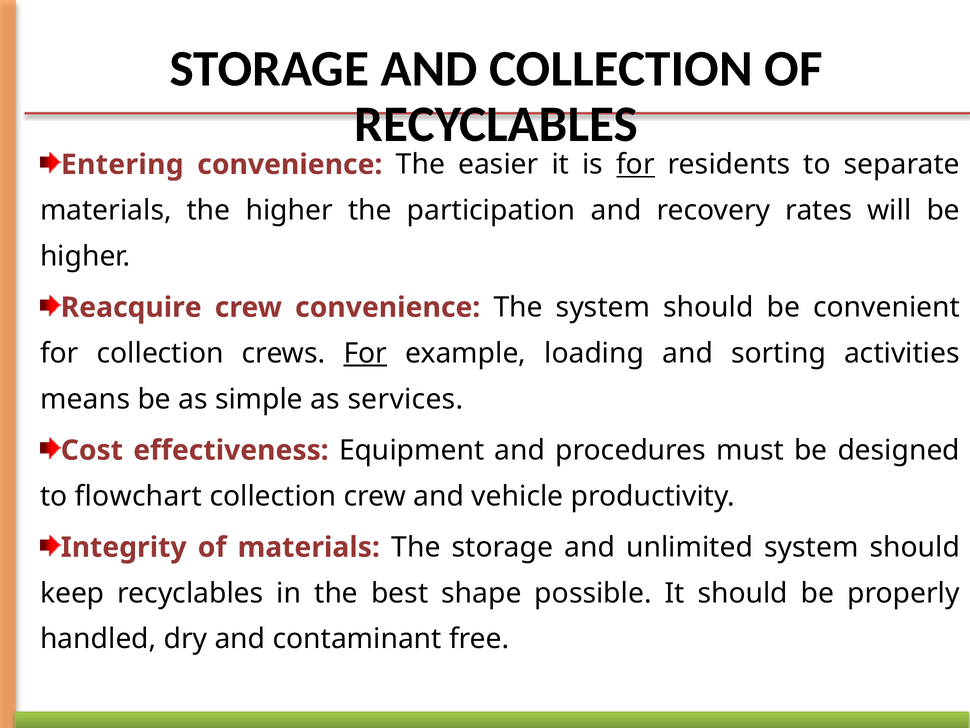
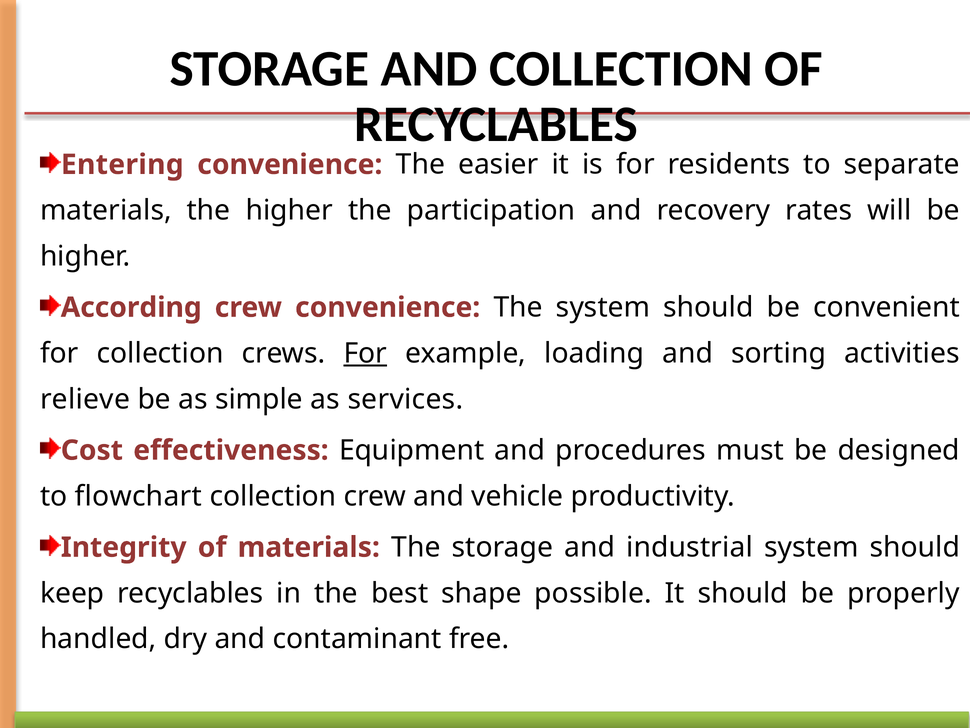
for underline: present -> none (636, 164)
Reacquire: Reacquire -> According (131, 307)
means: means -> relieve (85, 399)
unlimited: unlimited -> industrial (690, 547)
